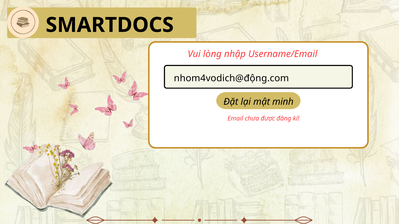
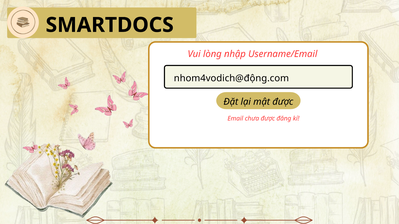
mật minh: minh -> được (283, 102)
